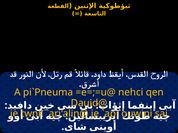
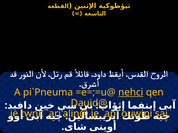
nehci underline: none -> present (131, 93)
